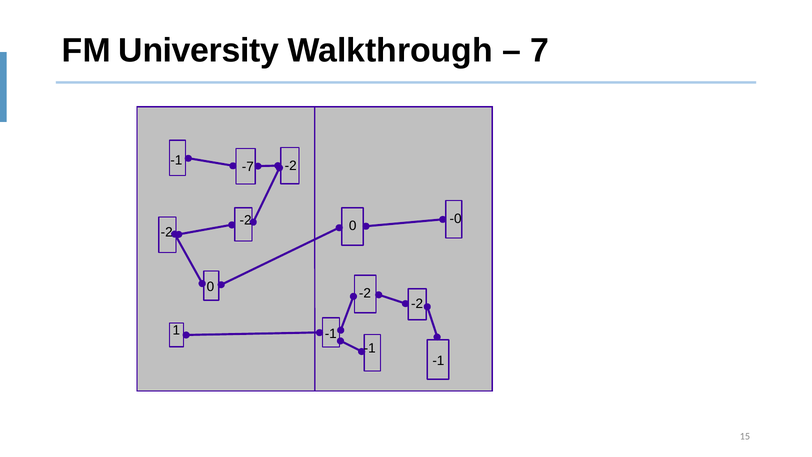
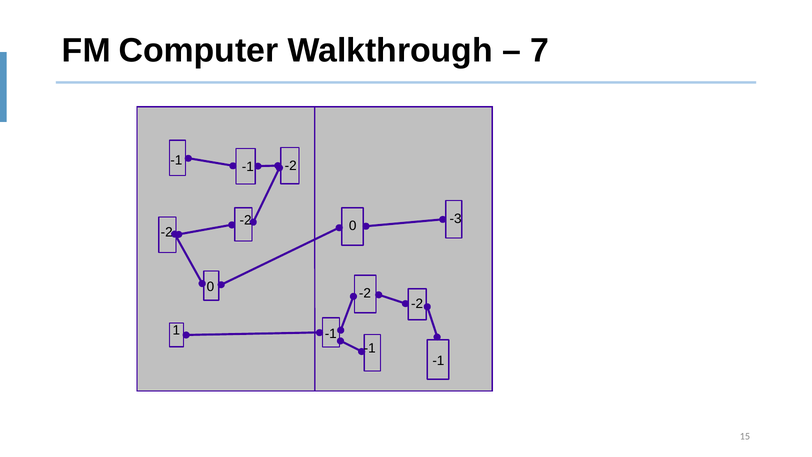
University: University -> Computer (199, 51)
-7: -7 -> -1 (248, 167)
-0: -0 -> -3 (456, 218)
